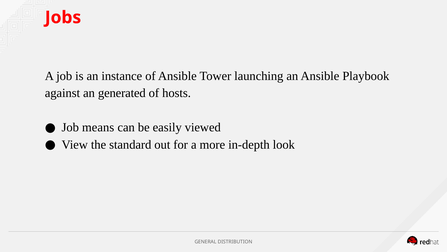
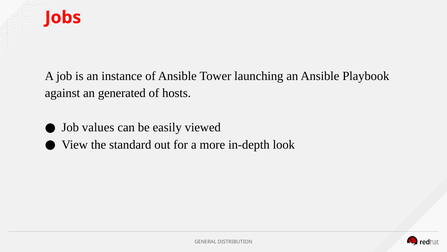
means: means -> values (98, 127)
